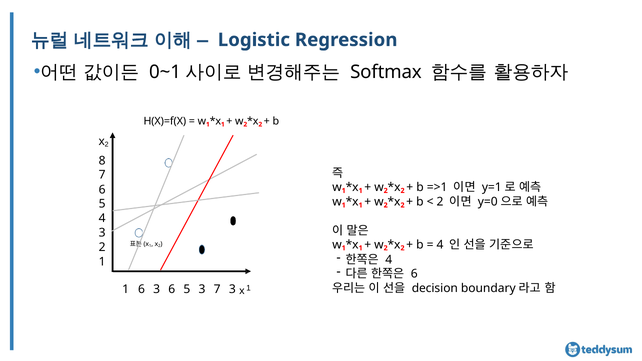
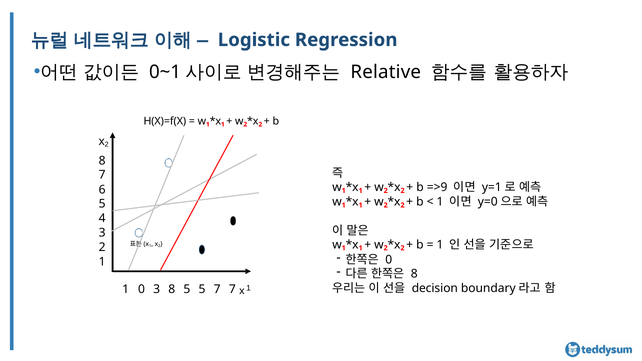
Softmax: Softmax -> Relative (386, 72)
=>1: =>1 -> =>9 (437, 187)
2: 2 -> 1 (440, 202)
4: 4 -> 1 (440, 245)
4: 4 -> 0 (389, 260)
6: 6 -> 8 (414, 274)
1 6: 6 -> 0 (141, 289)
3 6: 6 -> 8 (172, 289)
5 3: 3 -> 5 (202, 289)
7 3: 3 -> 7 (232, 289)
